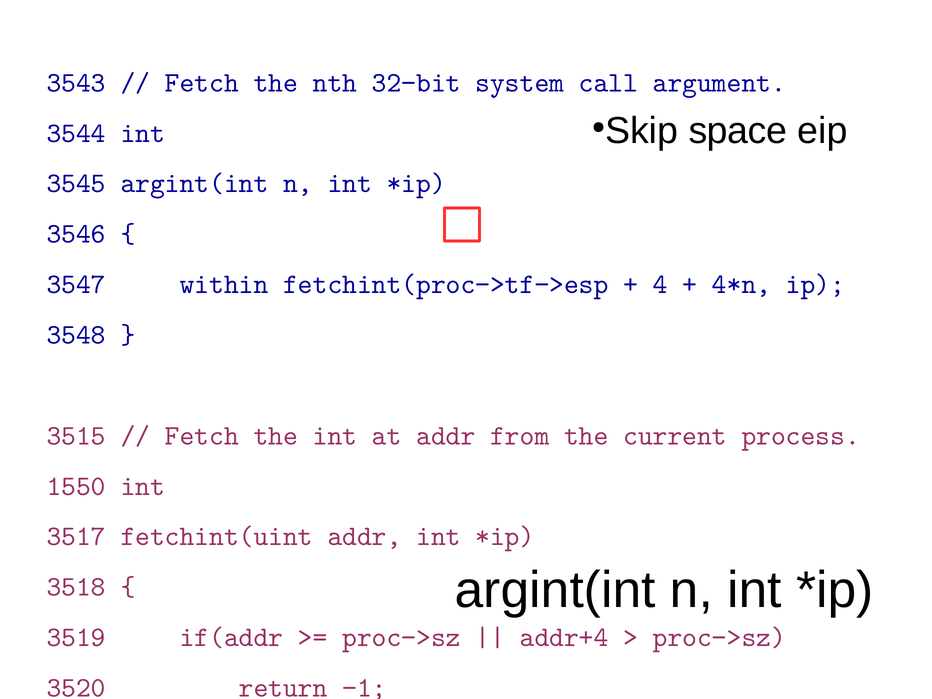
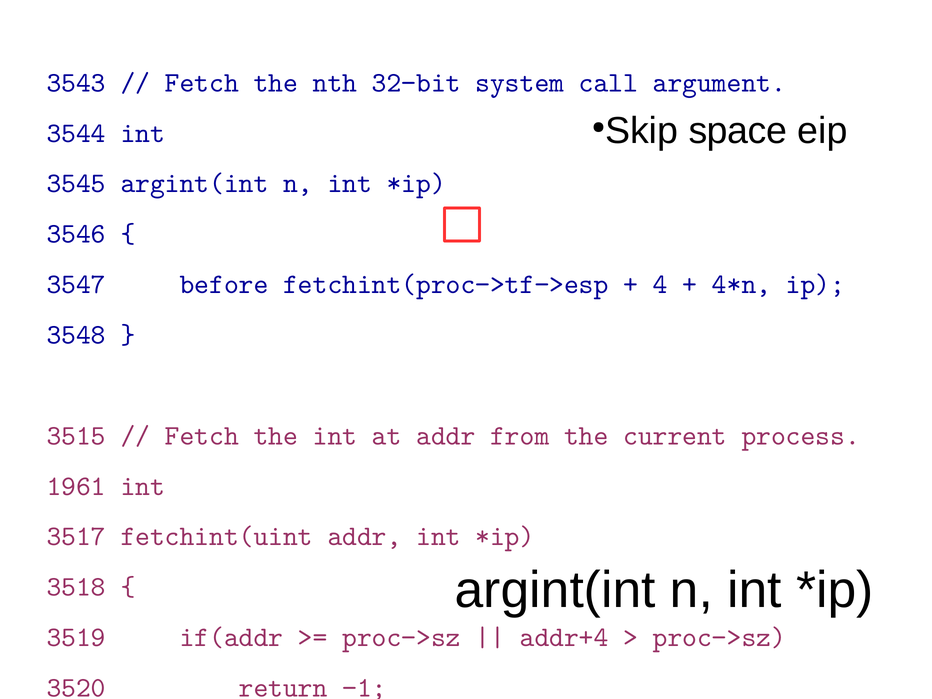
within: within -> before (224, 284)
1550: 1550 -> 1961 (76, 486)
